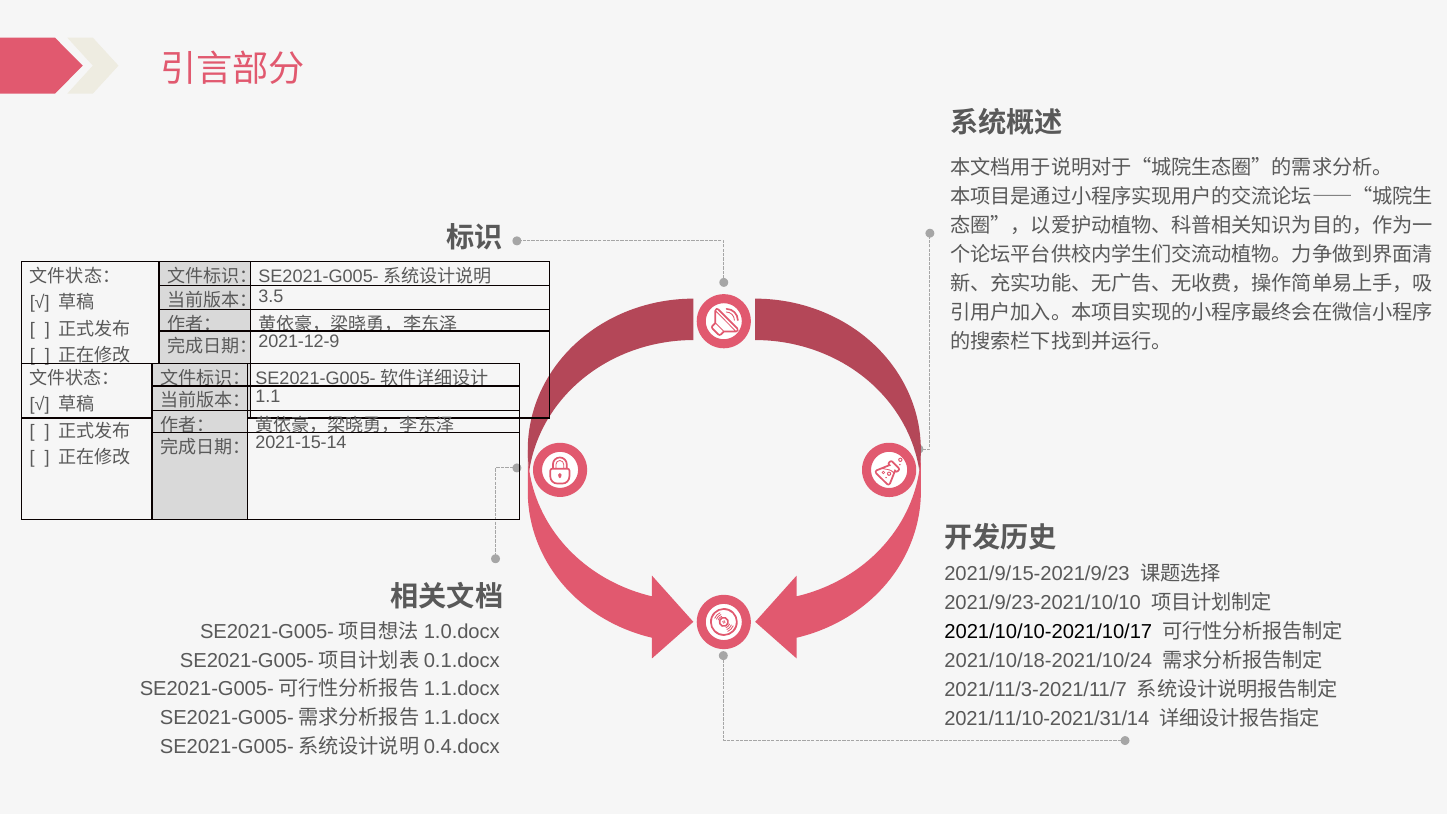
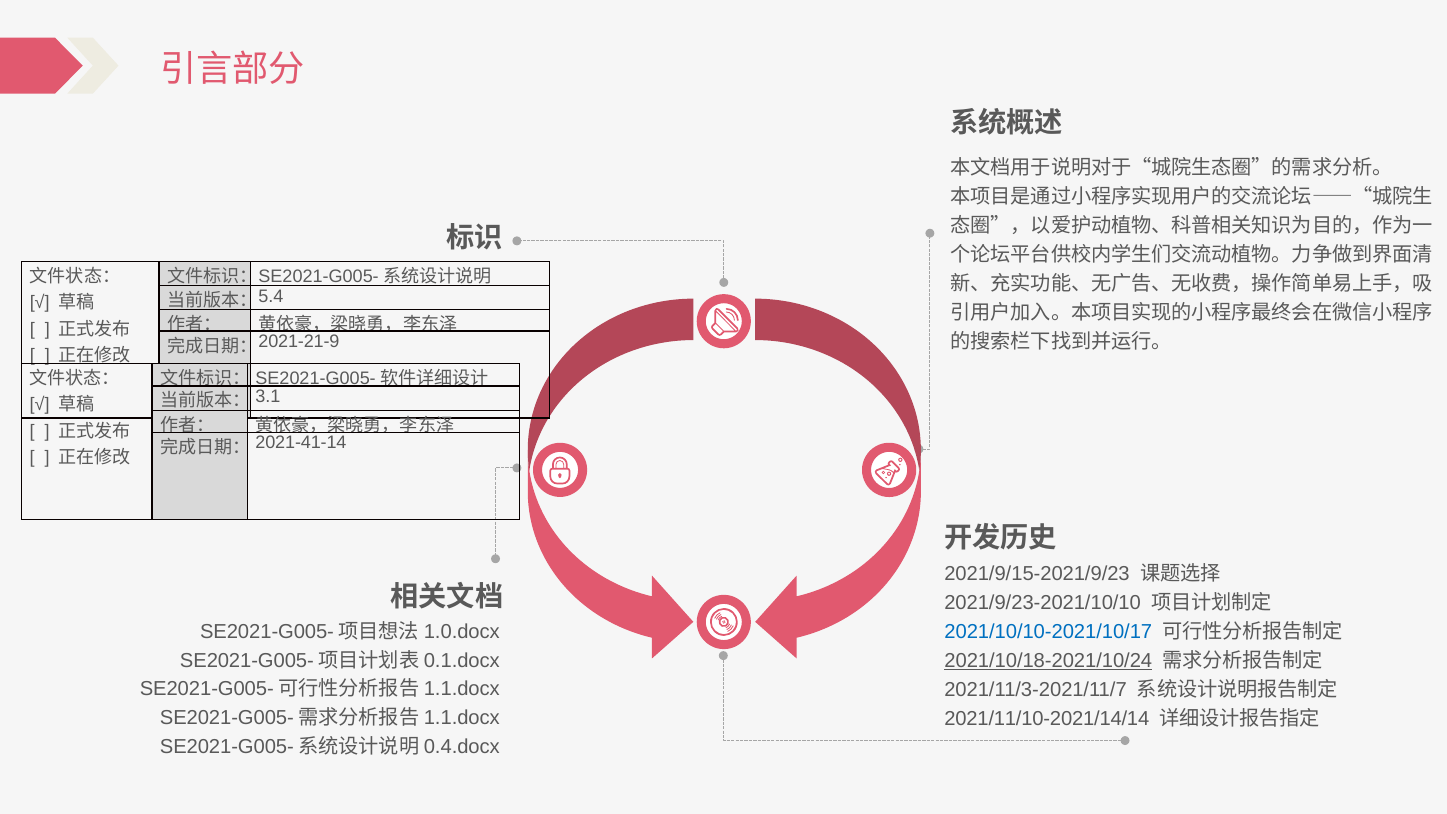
3.5: 3.5 -> 5.4 (271, 296)
2021-12-9: 2021-12-9 -> 2021-21-9 (299, 342)
1.1: 1.1 -> 3.1 (268, 396)
2021-15-14: 2021-15-14 -> 2021-41-14 (301, 443)
2021/10/10-2021/10/17 colour: black -> blue (1048, 632)
2021/10/18-2021/10/24 underline: none -> present (1048, 661)
2021/11/10-2021/31/14: 2021/11/10-2021/31/14 -> 2021/11/10-2021/14/14 (1047, 719)
